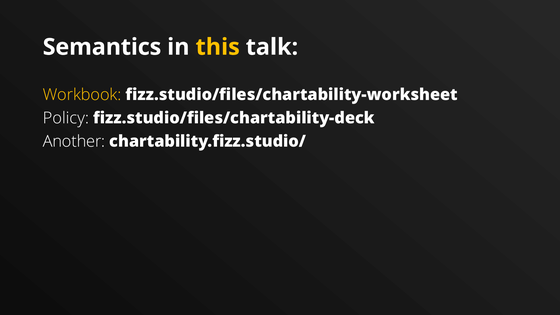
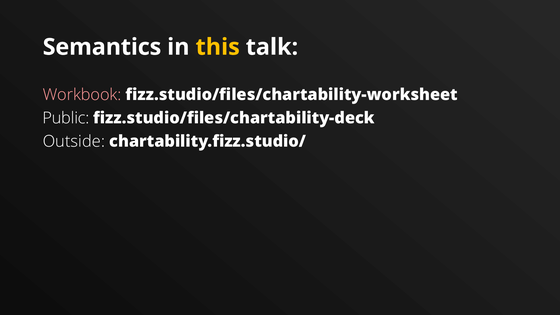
Workbook colour: yellow -> pink (82, 95)
Policy: Policy -> Public (66, 118)
Another: Another -> Outside (74, 142)
